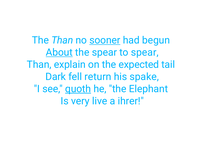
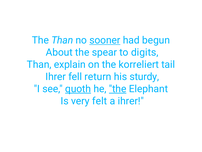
About underline: present -> none (59, 52)
to spear: spear -> digits (145, 52)
expected: expected -> korreliert (139, 64)
Dark: Dark -> Ihrer (56, 76)
spake: spake -> sturdy (144, 76)
the underline: none -> present (118, 89)
live: live -> felt (100, 101)
